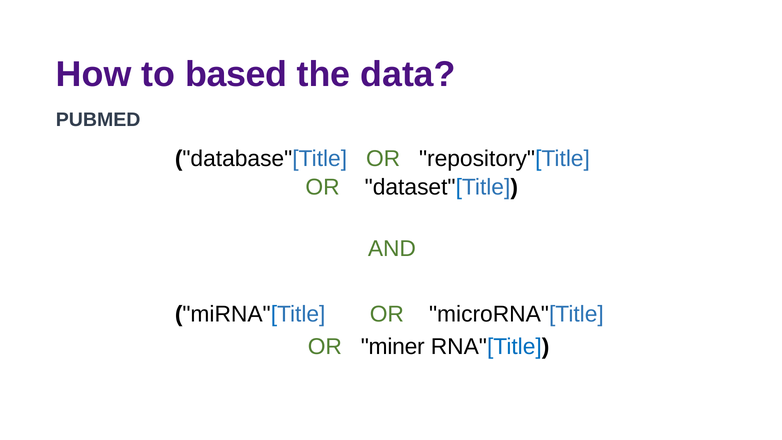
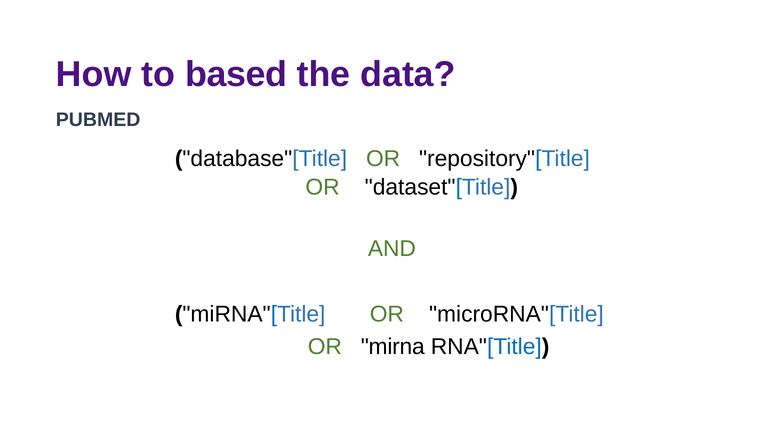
miner: miner -> mirna (393, 347)
